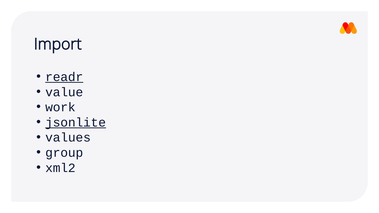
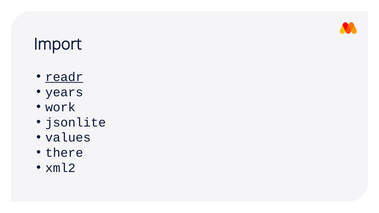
value: value -> years (64, 92)
jsonlite underline: present -> none (76, 122)
group: group -> there (64, 153)
